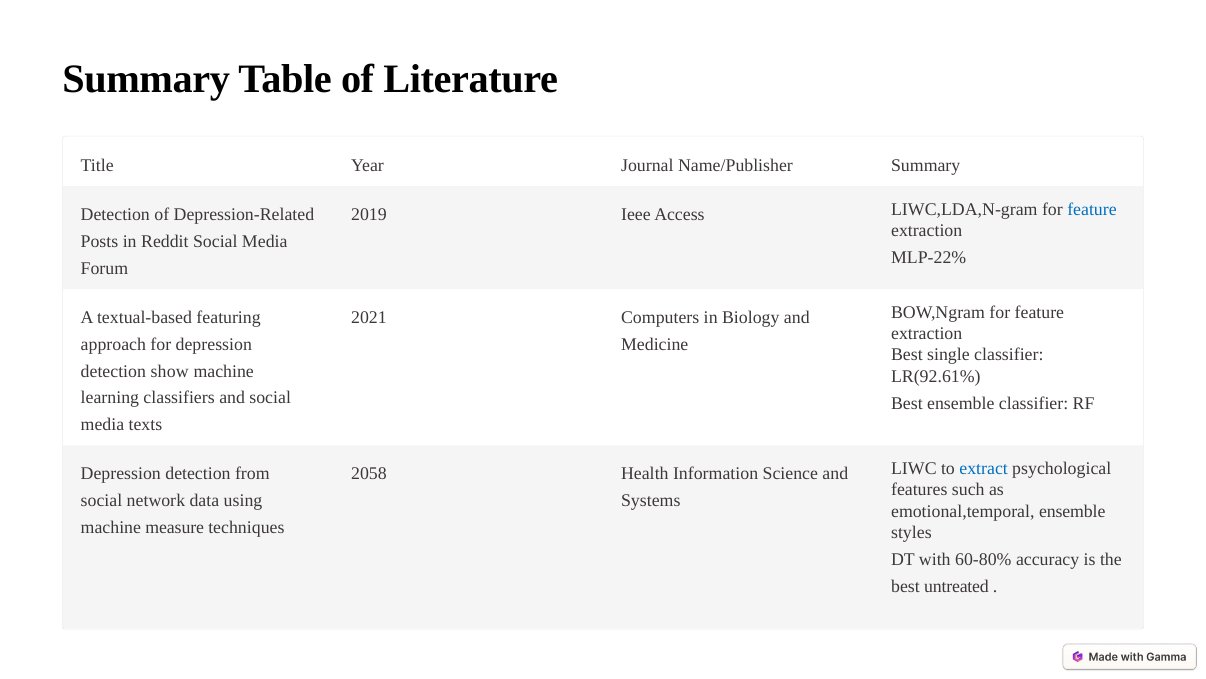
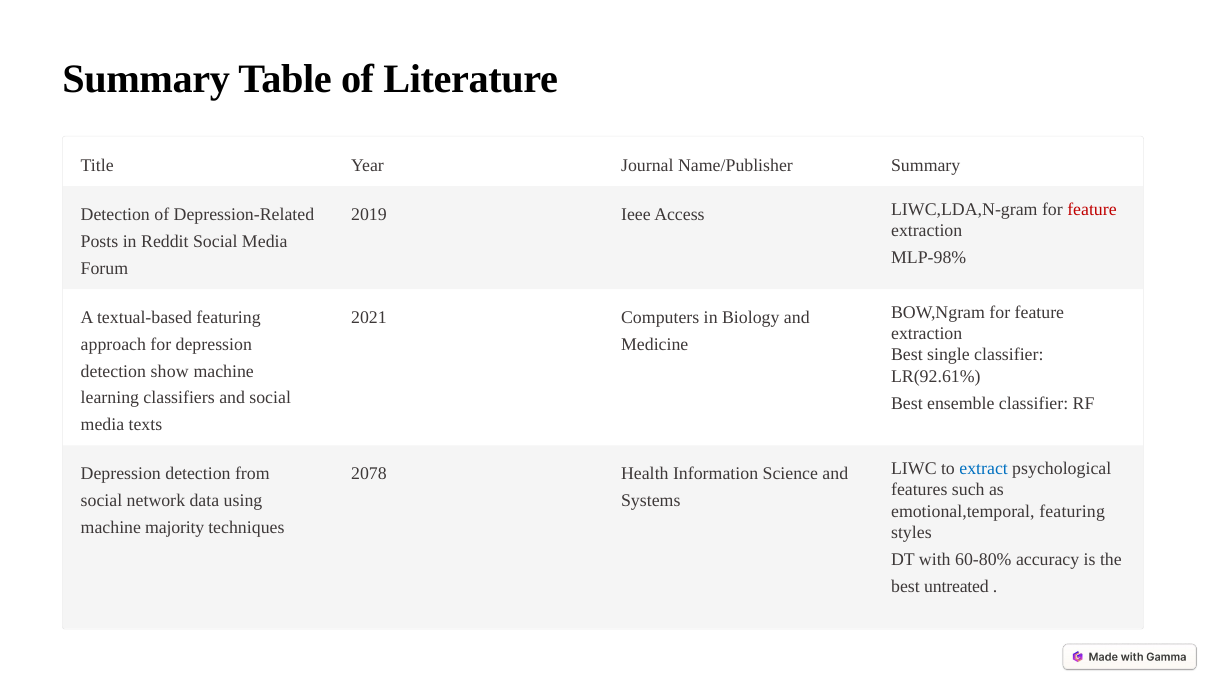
feature colour: blue -> red (1092, 209)
MLP-22%: MLP-22% -> MLP-98% (929, 257)
2058: 2058 -> 2078 (369, 474)
emotional,temporal ensemble: ensemble -> featuring (1072, 511)
measure: measure -> majority (175, 527)
